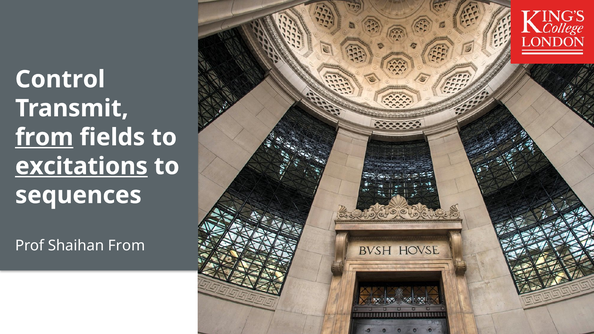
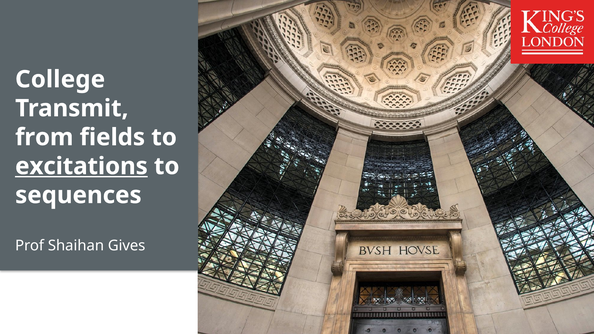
Control: Control -> College (60, 79)
from underline: present -> none (44, 137)
Shaihan From: From -> Gives (127, 246)
